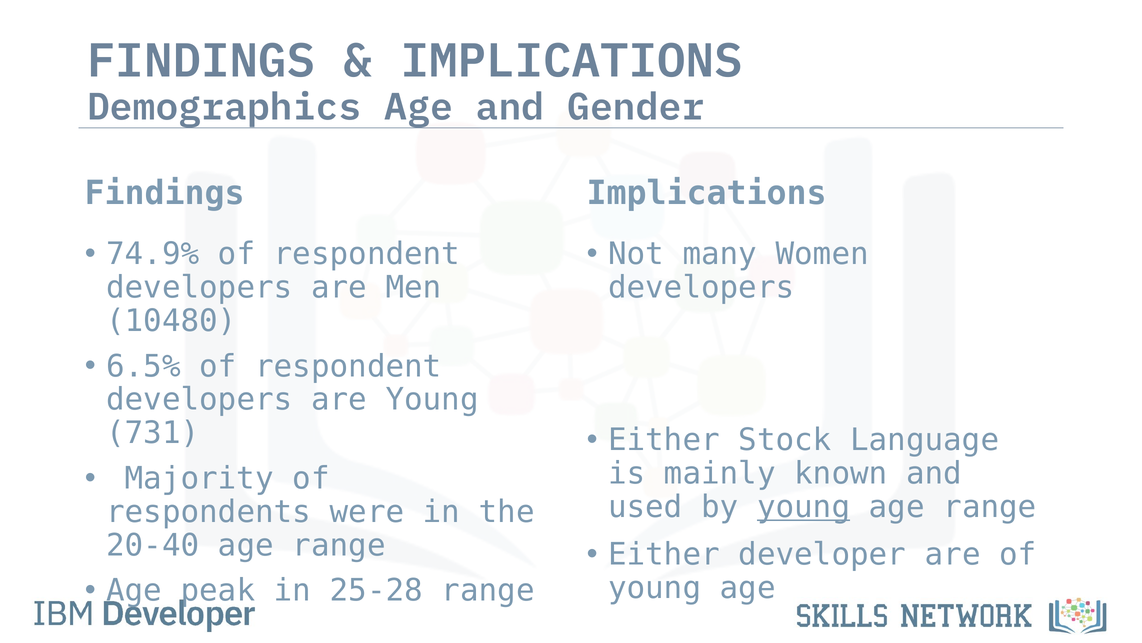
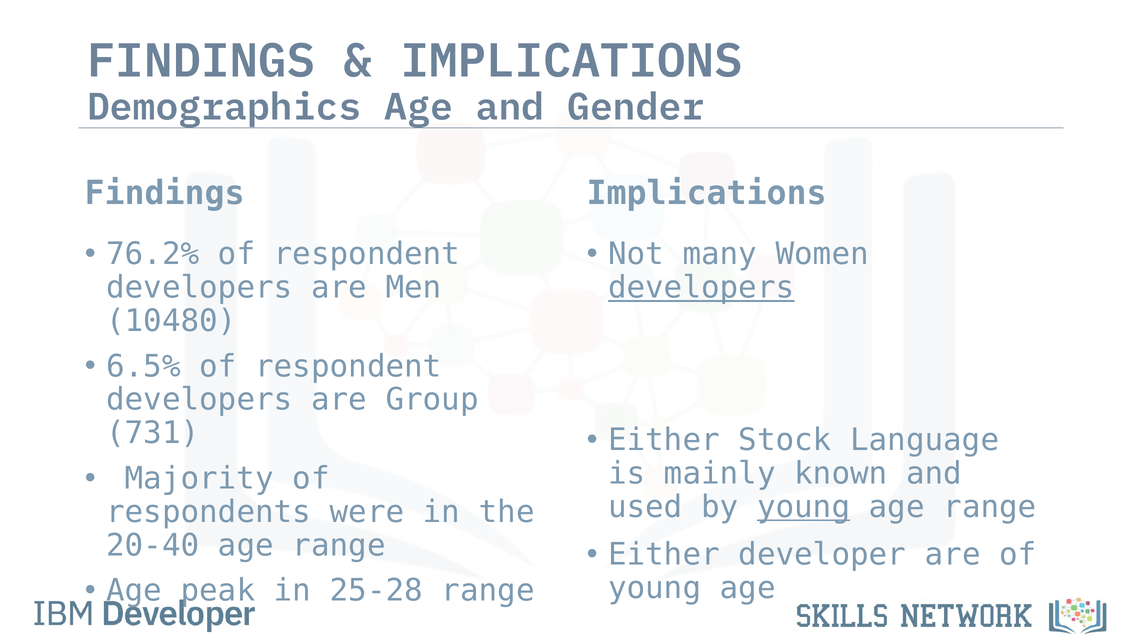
74.9%: 74.9% -> 76.2% (153, 254)
developers underline: none -> present (701, 287)
are Young: Young -> Group (432, 399)
